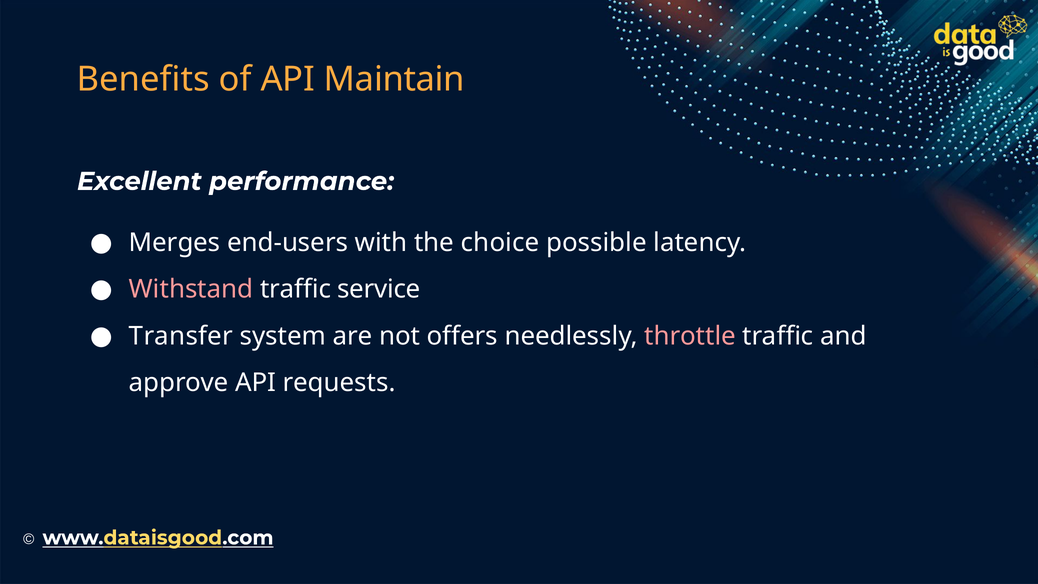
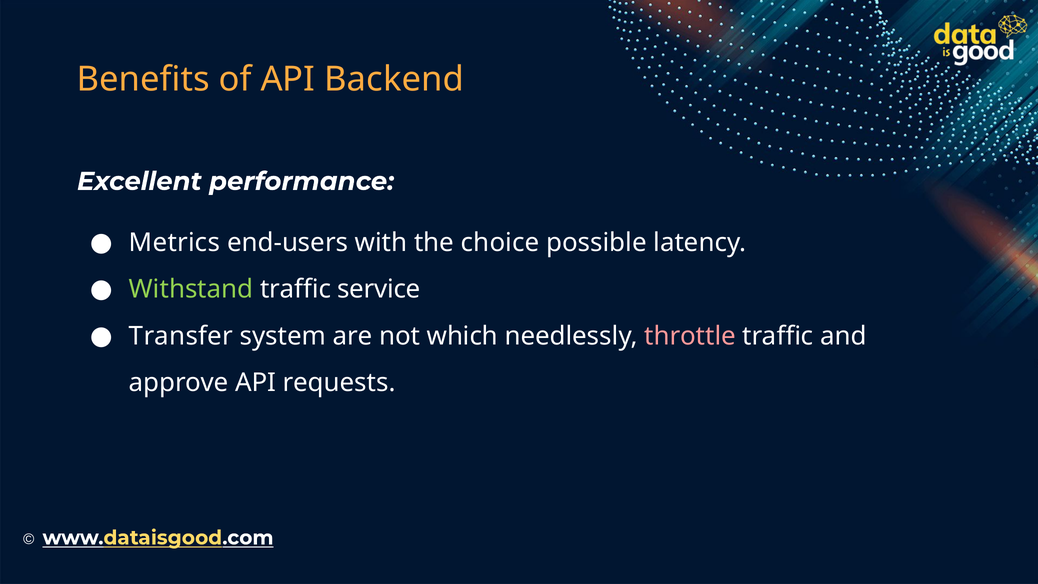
Maintain: Maintain -> Backend (394, 80)
Merges: Merges -> Metrics (175, 242)
Withstand colour: pink -> light green (191, 289)
offers: offers -> which (462, 336)
